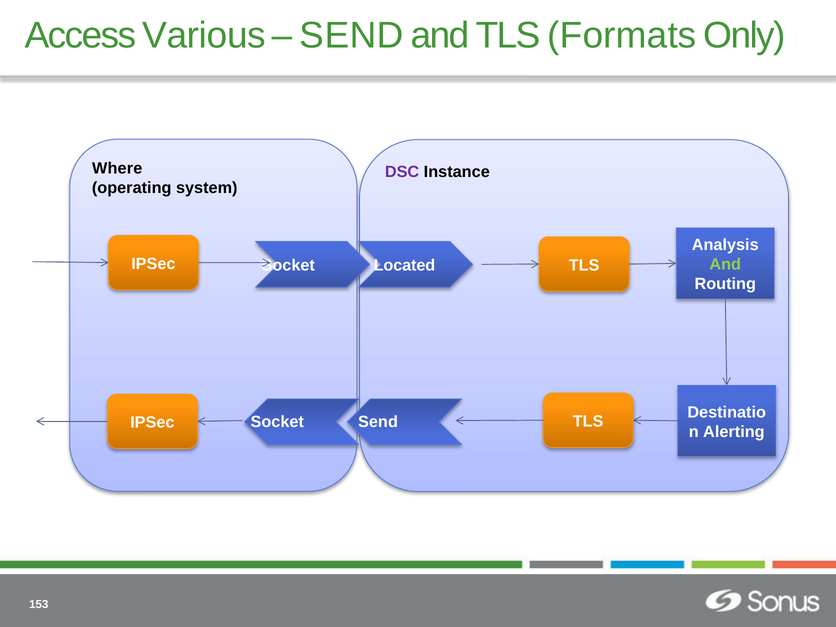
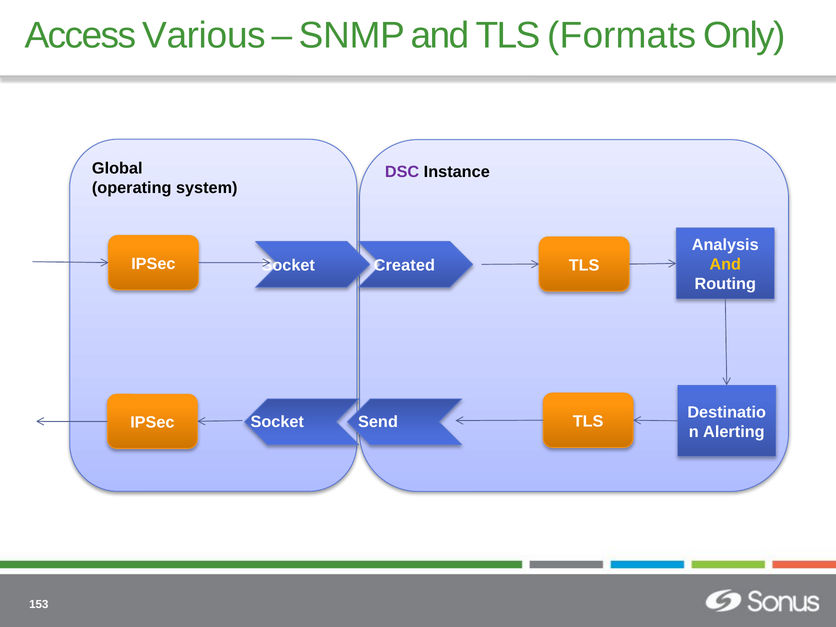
SEND: SEND -> SNMP (352, 36)
Where: Where -> Global (117, 168)
And colour: light green -> yellow (725, 265)
Located: Located -> Created (404, 266)
